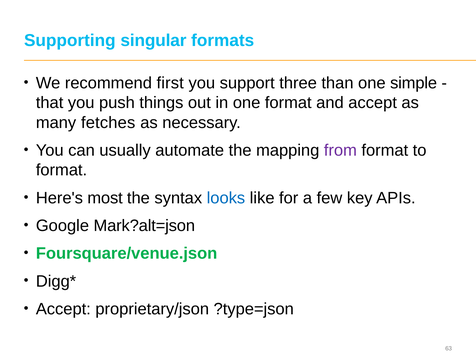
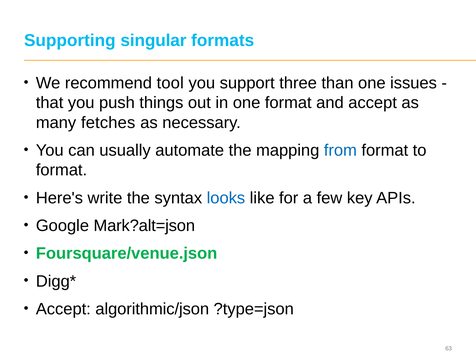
first: first -> tool (170, 83)
simple: simple -> issues (414, 83)
from colour: purple -> blue (340, 150)
most: most -> write (105, 198)
proprietary/json: proprietary/json -> algorithmic/json (152, 309)
